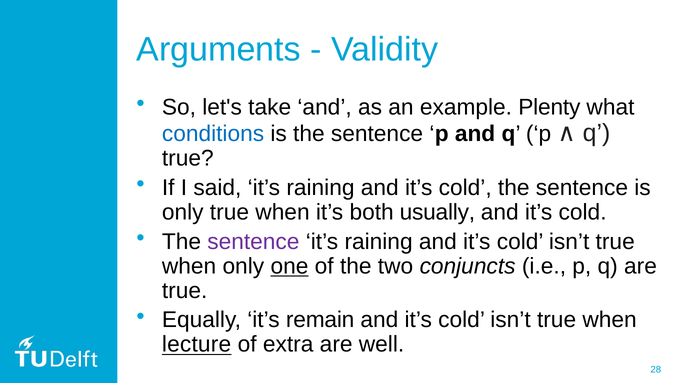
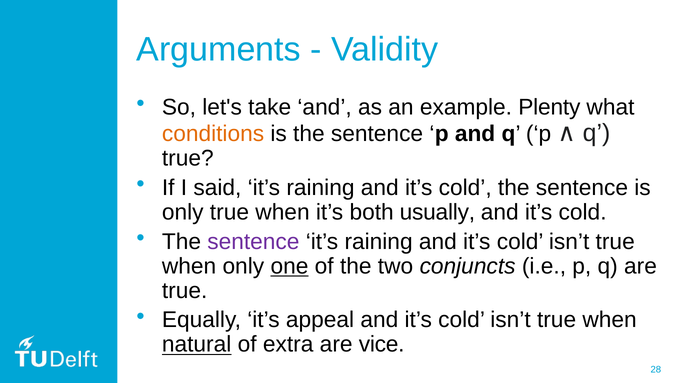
conditions colour: blue -> orange (213, 134)
remain: remain -> appeal (320, 320)
lecture: lecture -> natural (197, 344)
well: well -> vice (382, 344)
